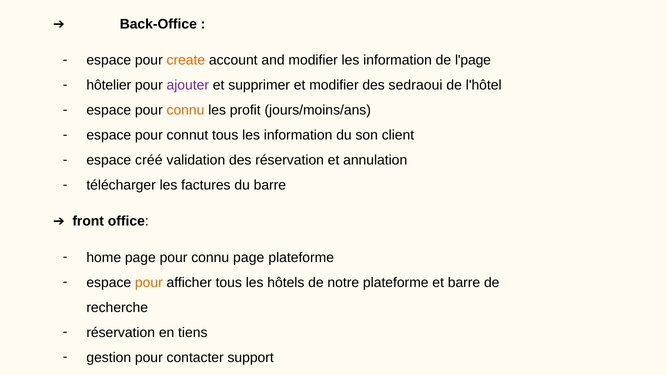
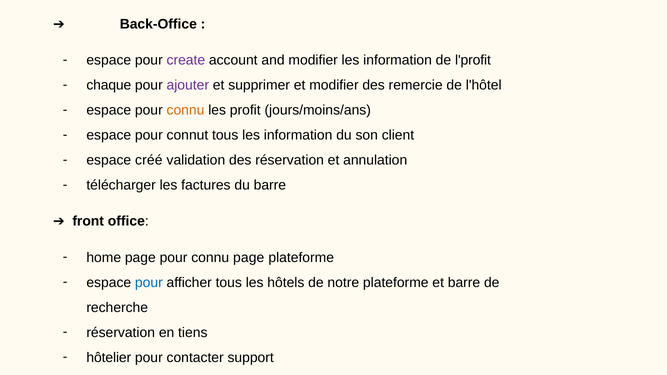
create colour: orange -> purple (186, 60)
l'page: l'page -> l'profit (473, 60)
hôtelier: hôtelier -> chaque (109, 85)
sedraoui: sedraoui -> remercie (416, 85)
pour colour: orange -> blue (149, 283)
gestion: gestion -> hôtelier (109, 358)
